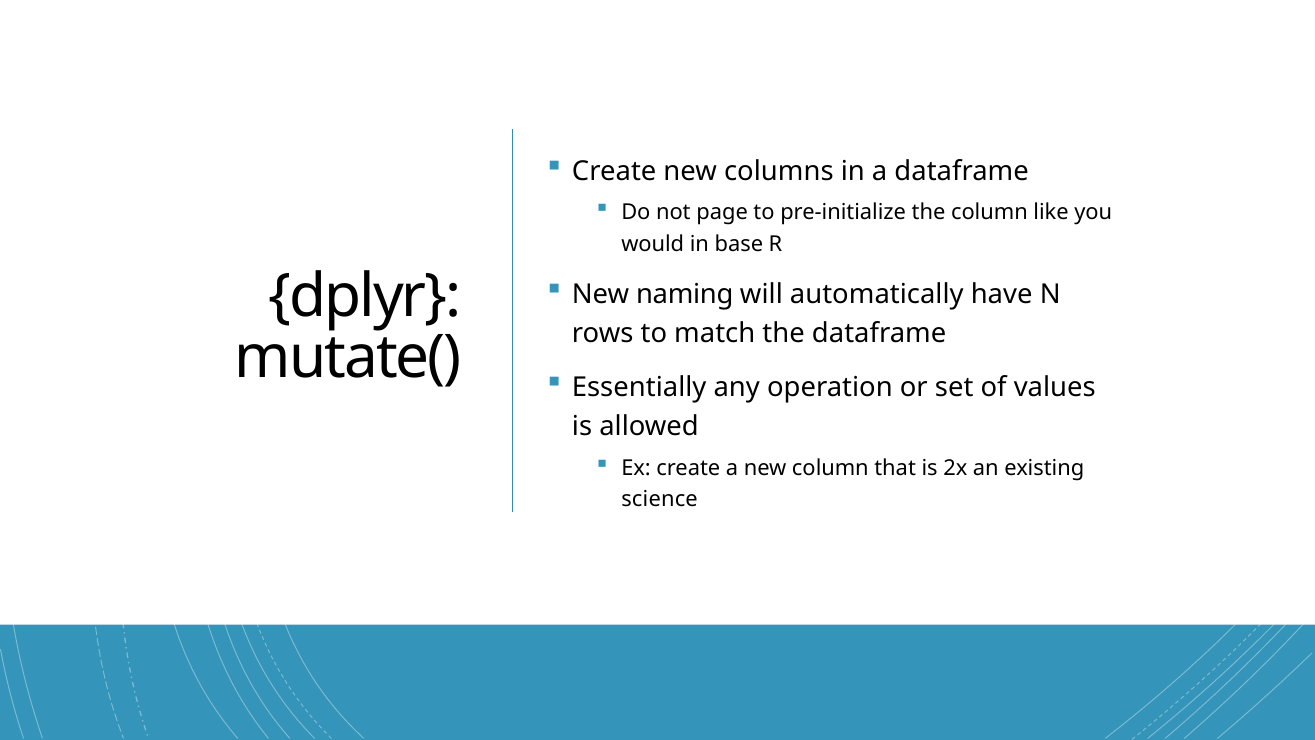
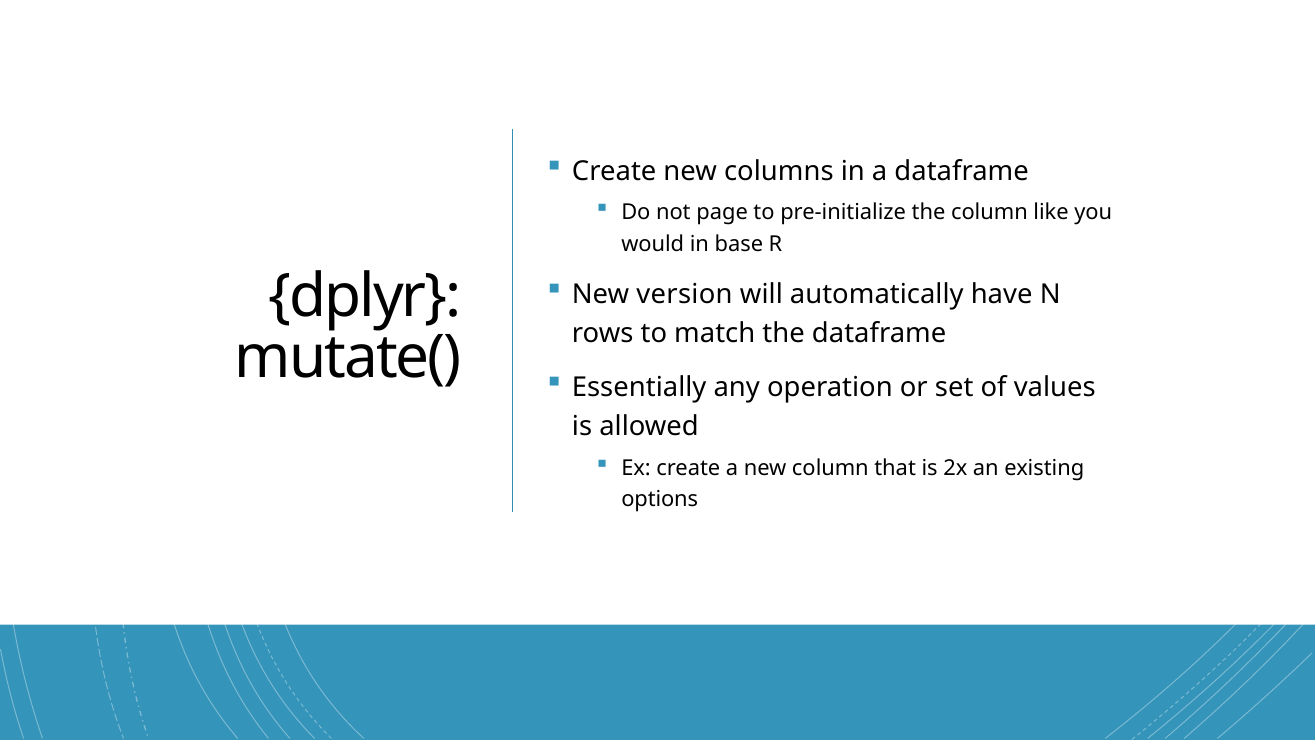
naming: naming -> version (685, 294)
science: science -> options (660, 499)
